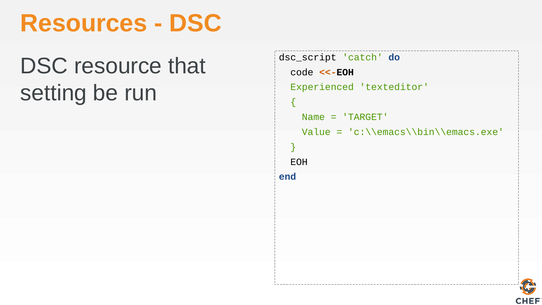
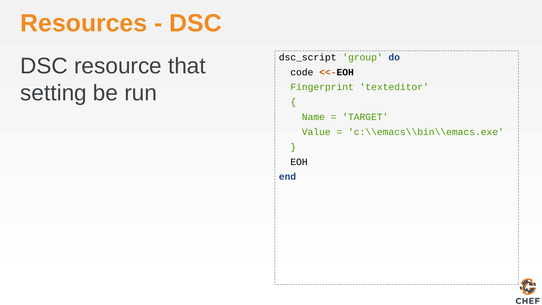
catch: catch -> group (363, 57)
Experienced: Experienced -> Fingerprint (322, 87)
